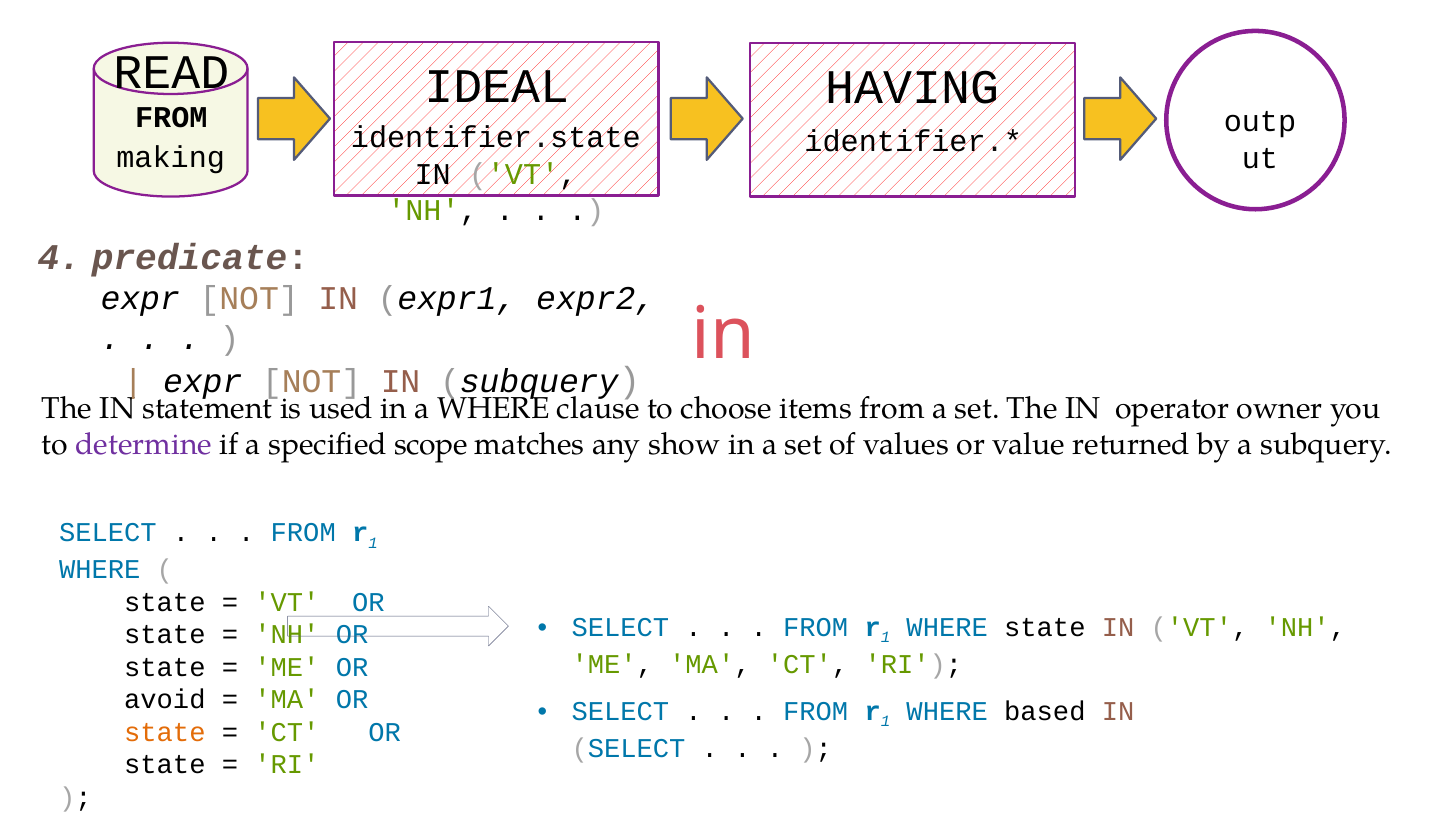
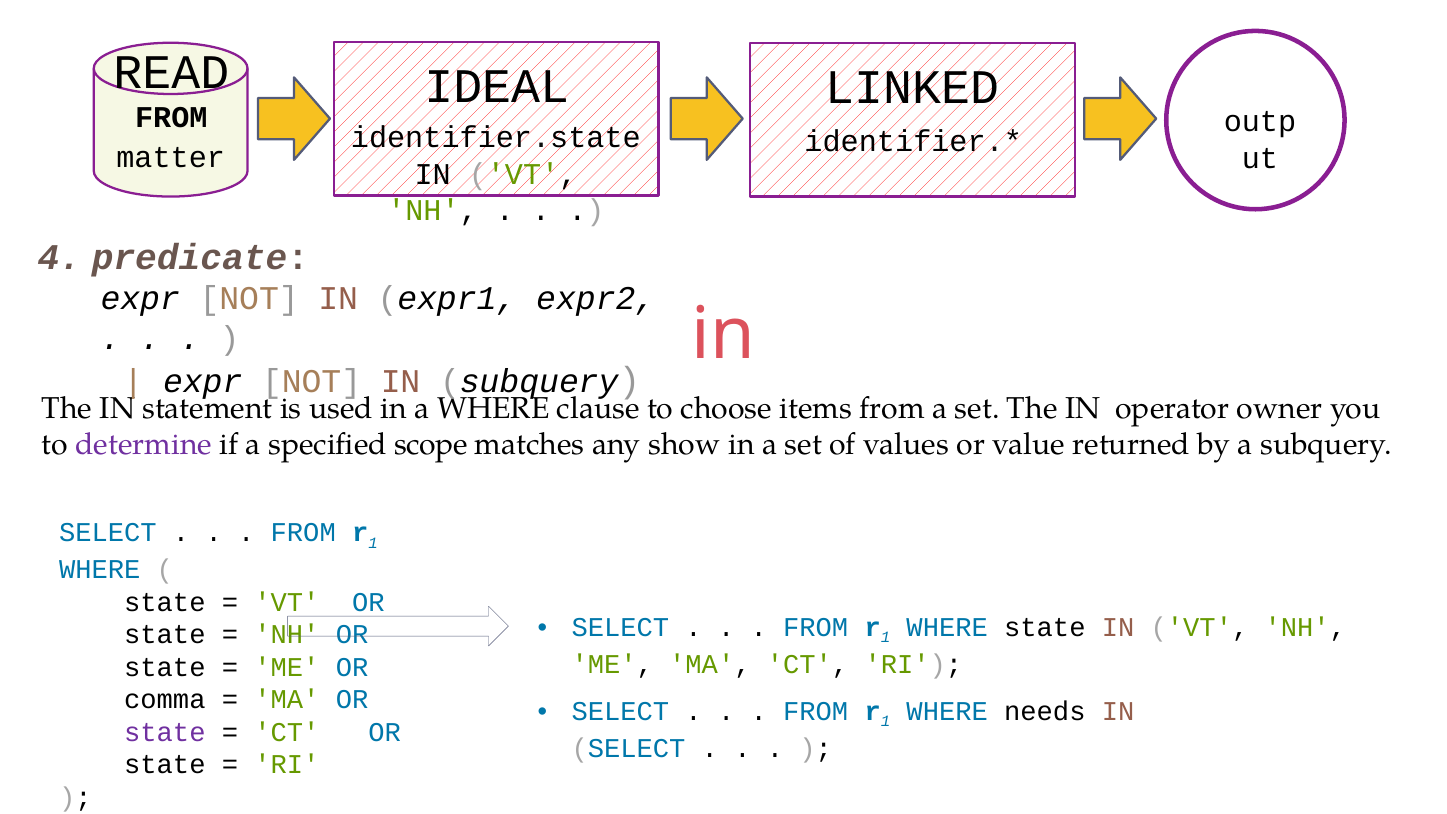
HAVING: HAVING -> LINKED (912, 88)
making: making -> matter (171, 158)
avoid: avoid -> comma (165, 700)
based: based -> needs (1045, 711)
state colour: orange -> purple (165, 732)
